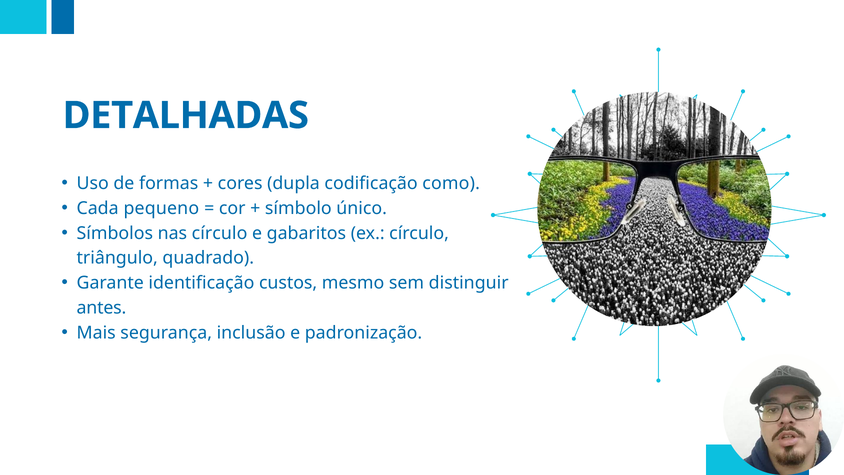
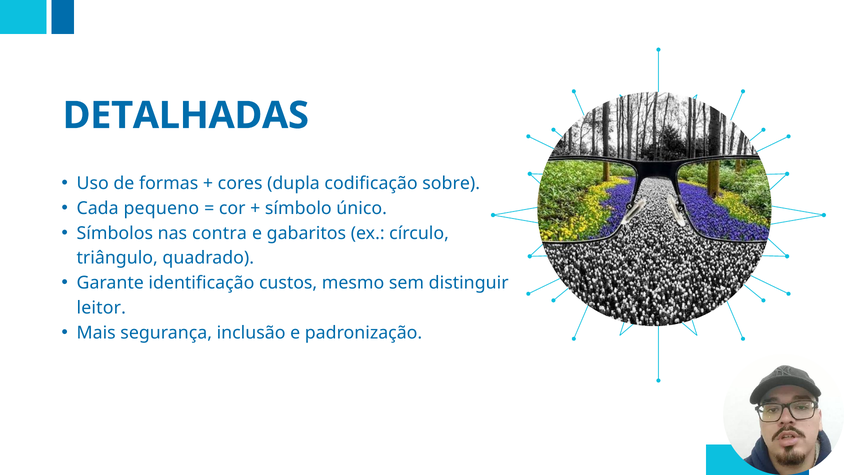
como: como -> sobre (451, 183)
nas círculo: círculo -> contra (219, 233)
antes: antes -> leitor (101, 308)
